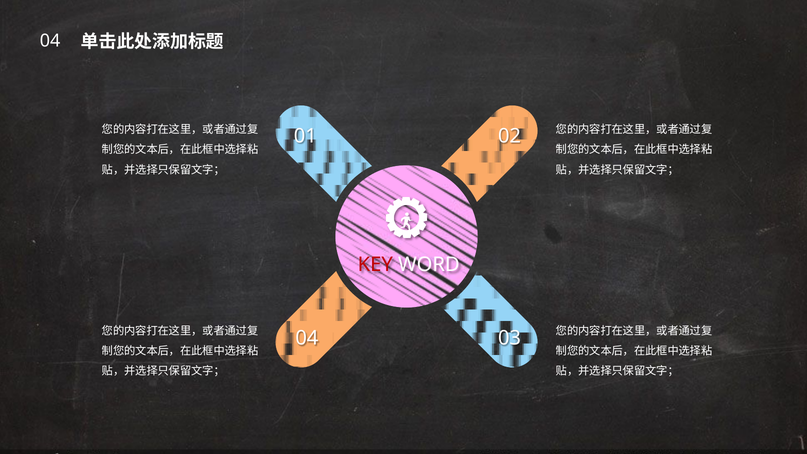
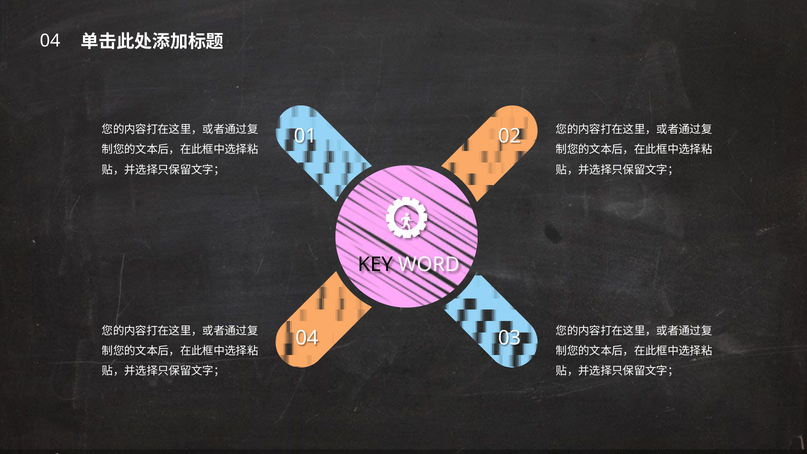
KEY colour: red -> black (375, 265)
